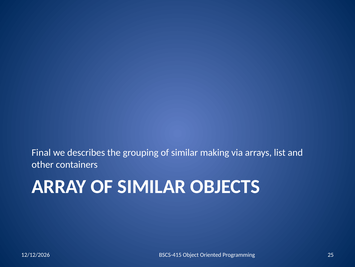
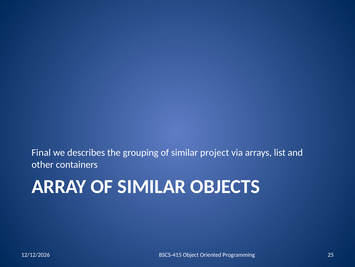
making: making -> project (215, 152)
